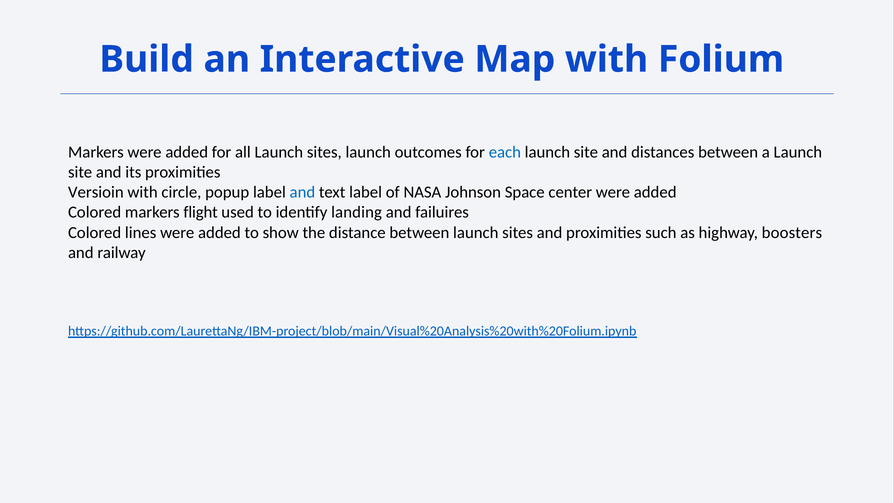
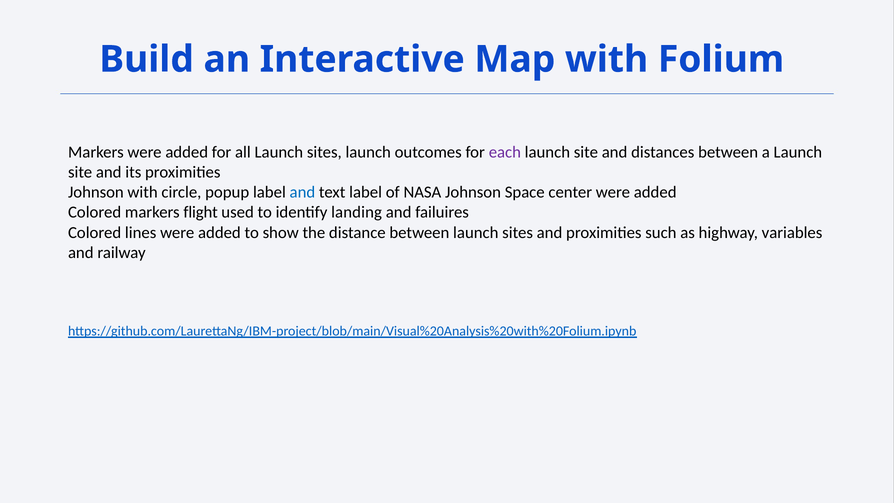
each colour: blue -> purple (505, 152)
Versioin: Versioin -> Johnson (96, 192)
boosters: boosters -> variables (792, 232)
